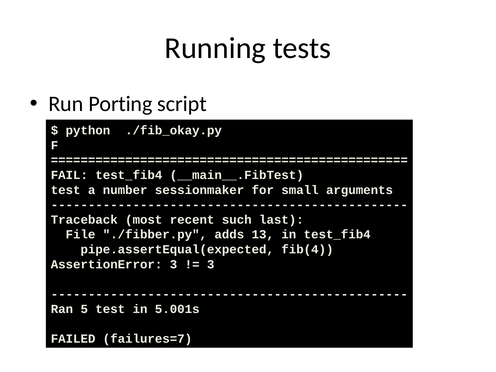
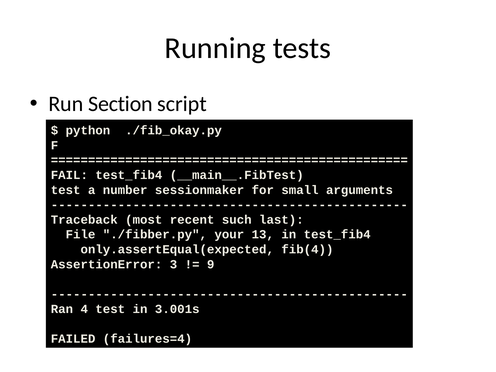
Porting: Porting -> Section (120, 104)
adds: adds -> your (229, 235)
pipe.assertEqual(expected: pipe.assertEqual(expected -> only.assertEqual(expected (177, 249)
3: 3 -> 9 (211, 264)
5: 5 -> 4 (84, 309)
5.001s: 5.001s -> 3.001s (177, 309)
failures=7: failures=7 -> failures=4 (147, 339)
